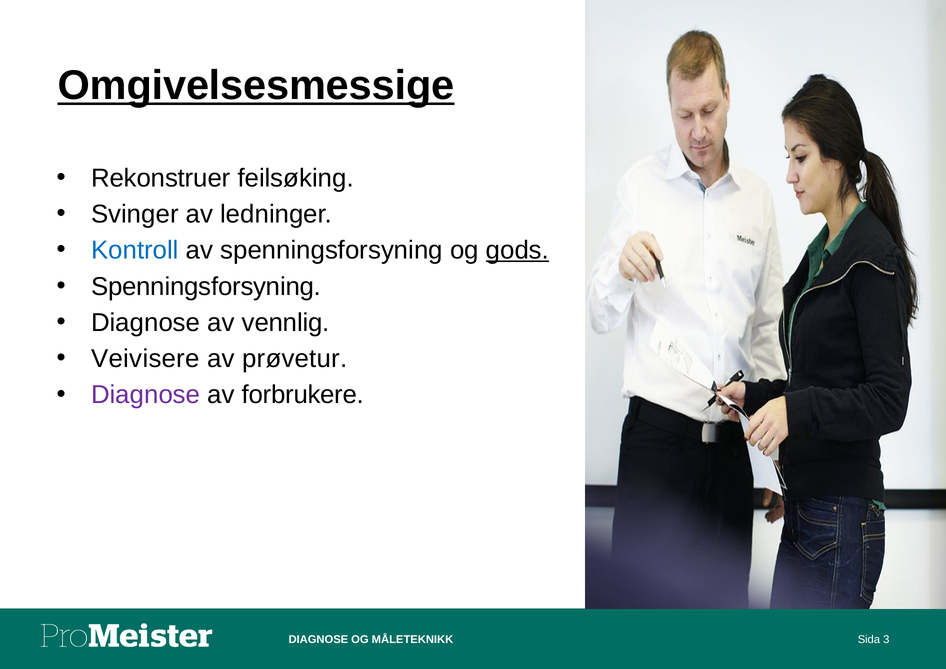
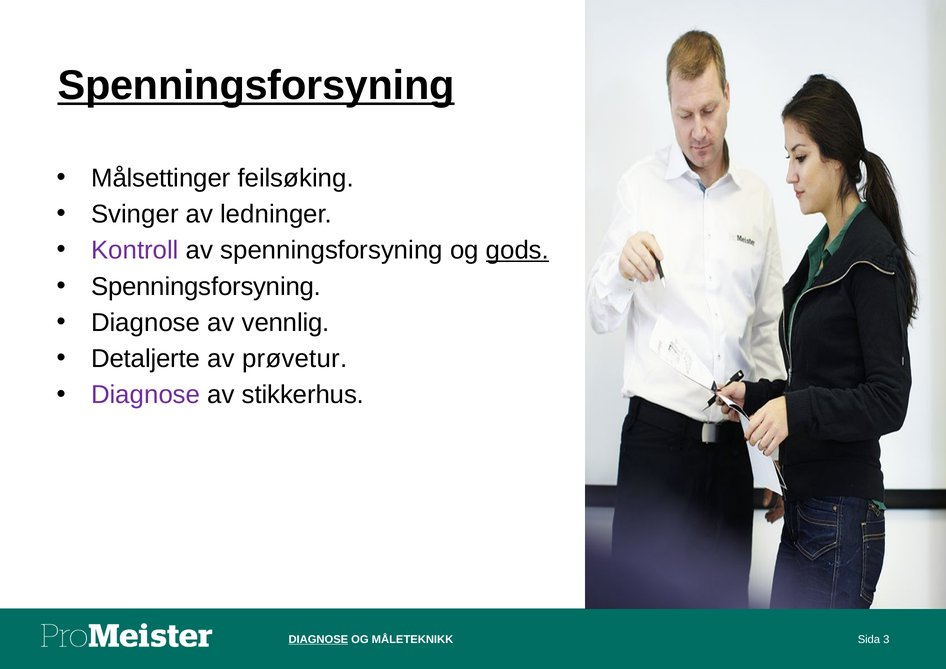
Omgivelsesmessige: Omgivelsesmessige -> Spenningsforsyning (256, 86)
Rekonstruer: Rekonstruer -> Målsettinger (161, 178)
Kontroll colour: blue -> purple (135, 250)
Veivisere: Veivisere -> Detaljerte (146, 359)
forbrukere: forbrukere -> stikkerhus (303, 395)
DIAGNOSE underline: none -> present (318, 639)
